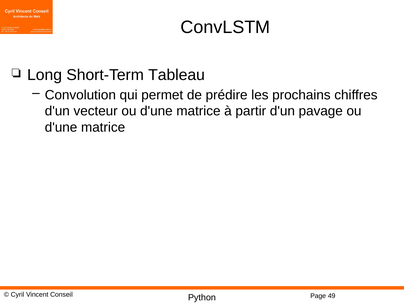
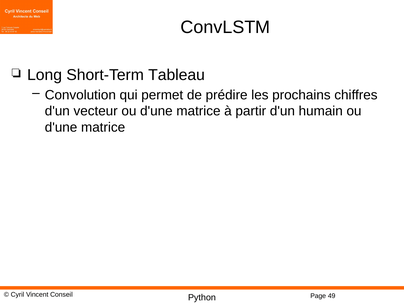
pavage: pavage -> humain (321, 111)
